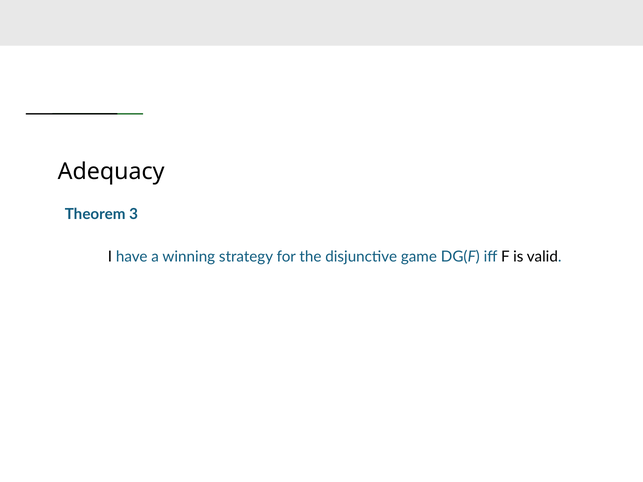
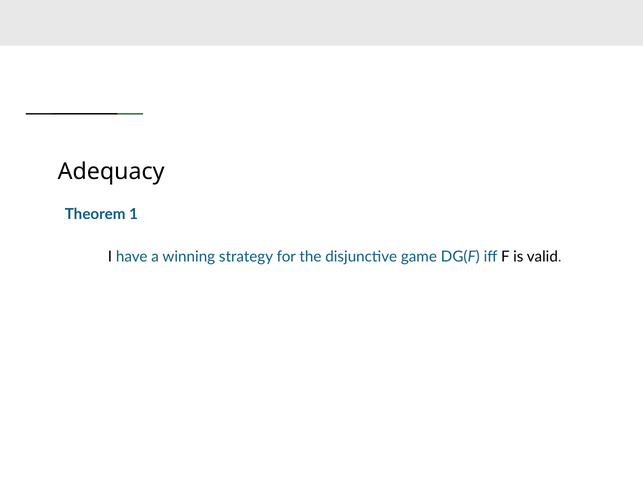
3: 3 -> 1 (134, 214)
